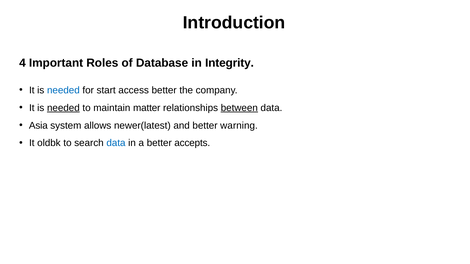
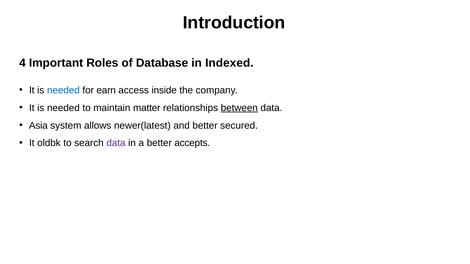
Integrity: Integrity -> Indexed (229, 63)
start: start -> earn (106, 90)
access better: better -> inside (164, 90)
needed underline: present -> none (63, 108)
warning: warning -> secured (239, 126)
data colour: blue -> purple (116, 143)
